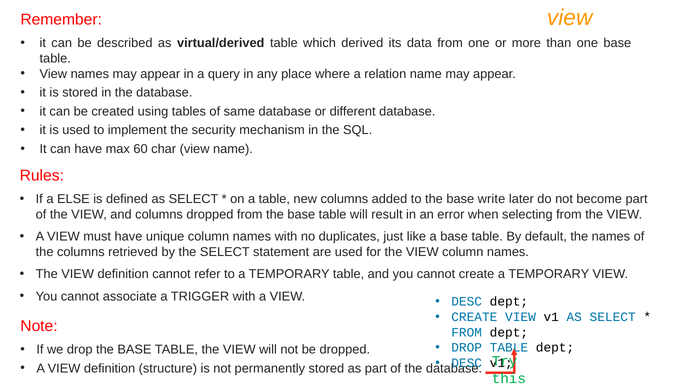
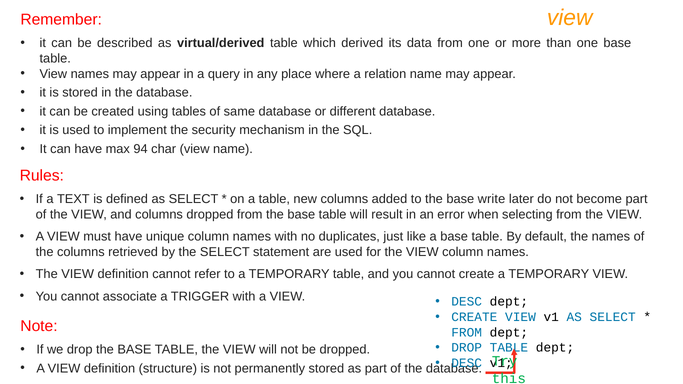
60: 60 -> 94 (141, 149)
ELSE: ELSE -> TEXT (73, 199)
